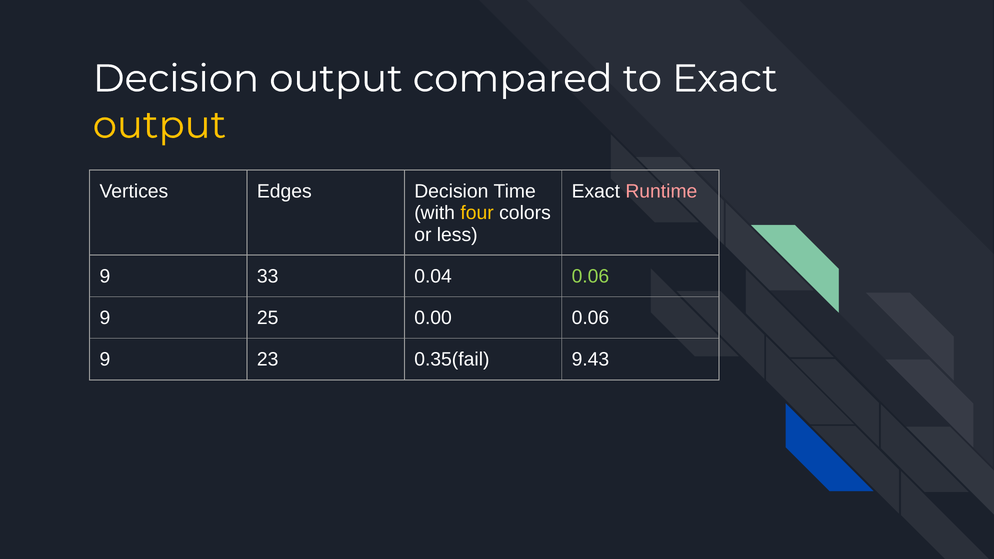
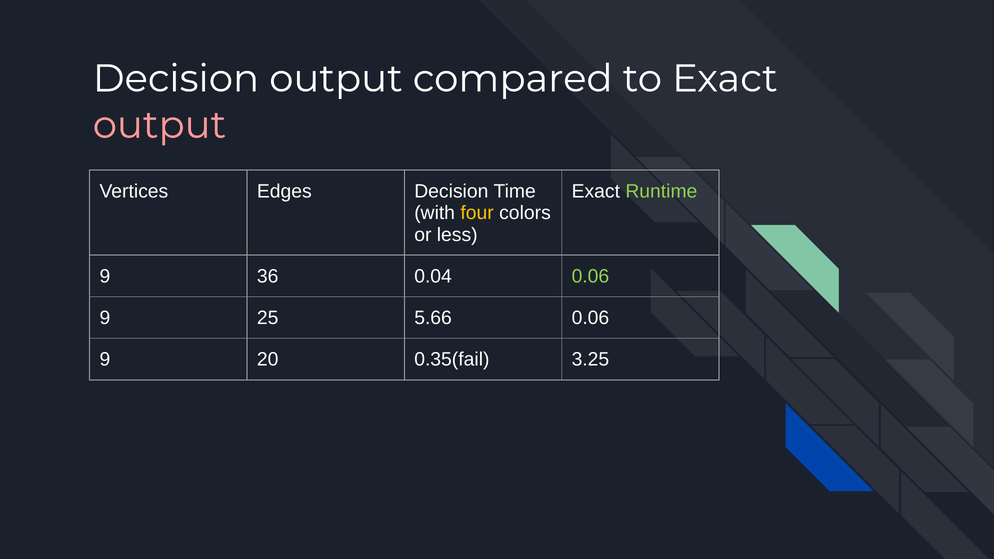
output colour: yellow -> pink (159, 125)
Runtime colour: pink -> light green (661, 191)
33: 33 -> 36 (268, 276)
0.00: 0.00 -> 5.66 (433, 318)
23: 23 -> 20 (268, 359)
9.43: 9.43 -> 3.25 (590, 359)
